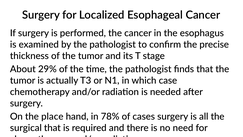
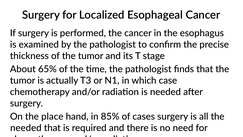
29%: 29% -> 65% (47, 69)
78%: 78% -> 85% (110, 116)
surgical: surgical -> needed (26, 128)
